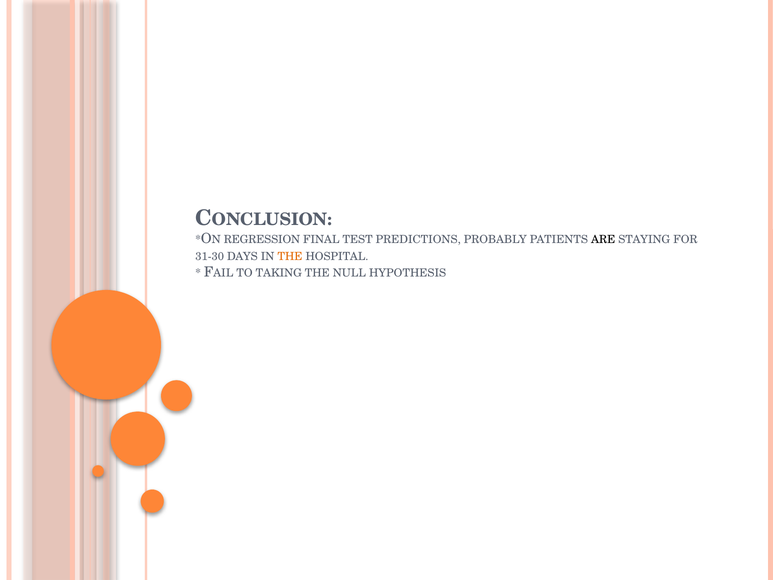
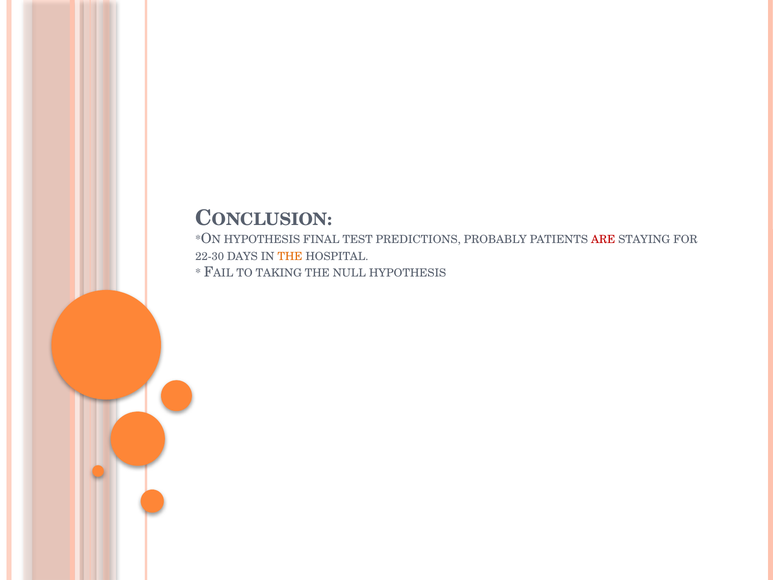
REGRESSION: REGRESSION -> HYPOTHESIS (262, 240)
ARE colour: black -> red (603, 240)
31-30: 31-30 -> 22-30 (210, 256)
